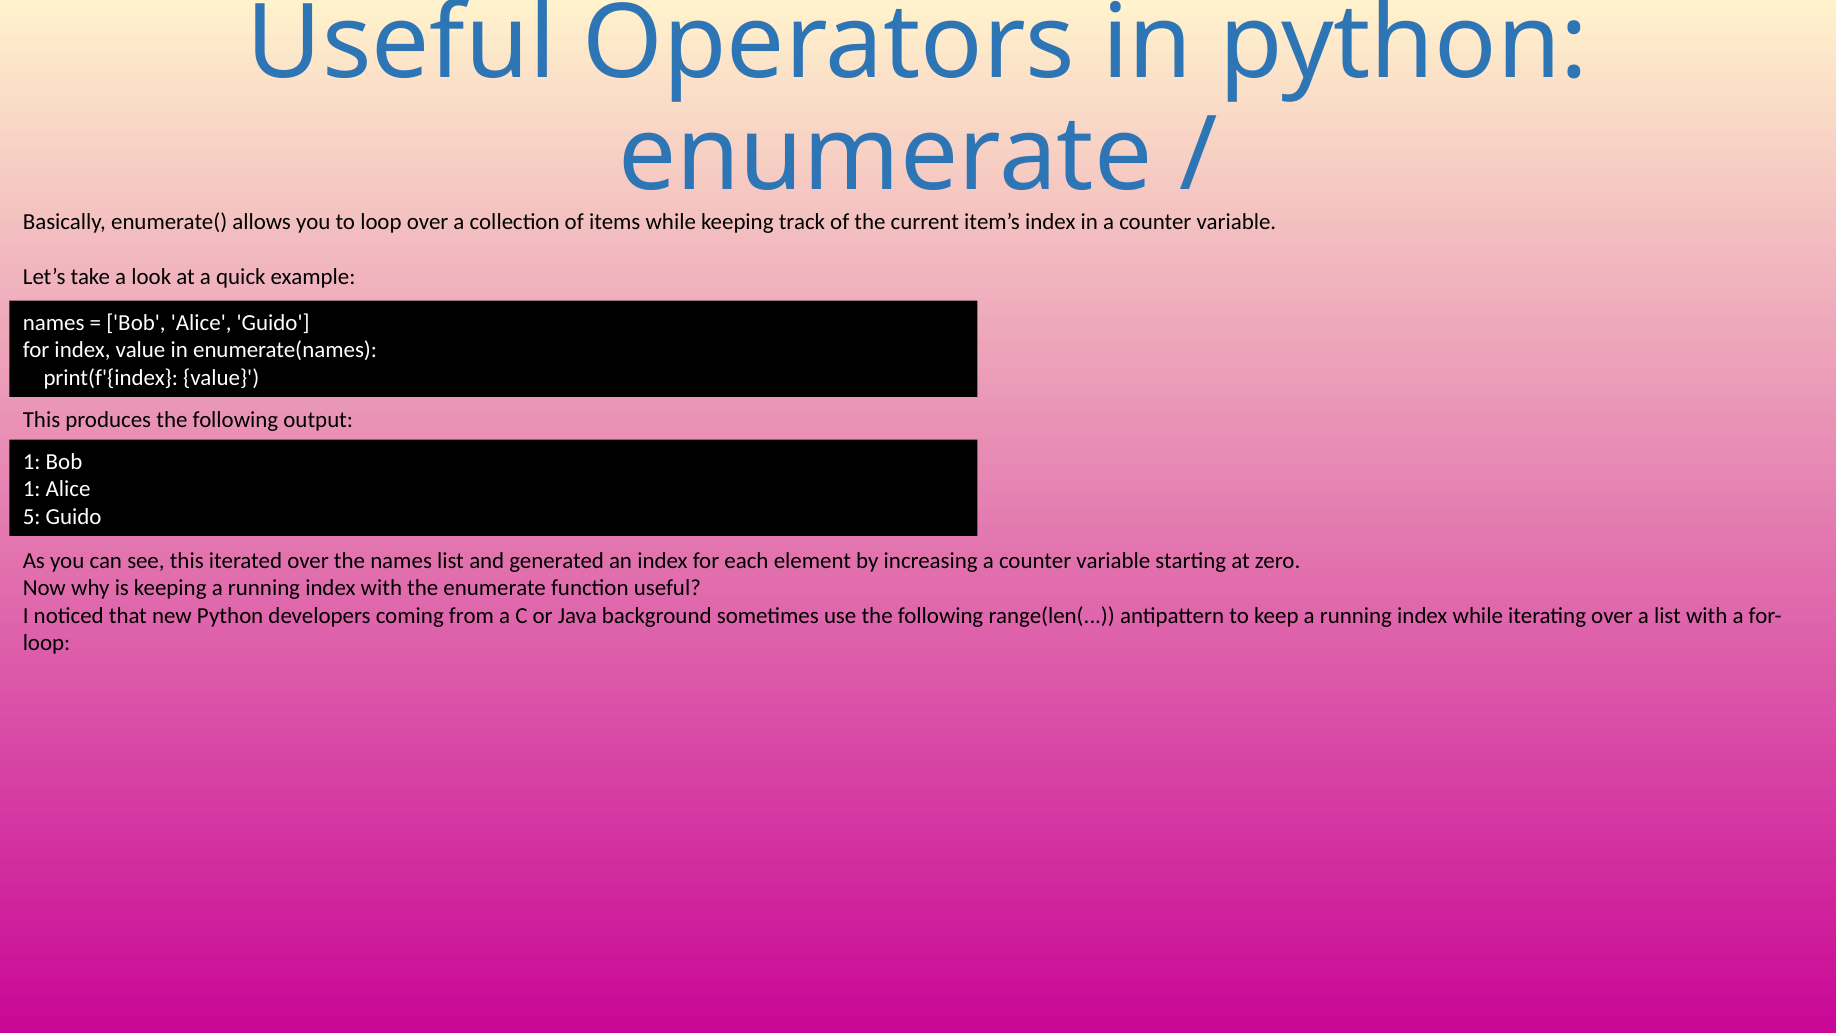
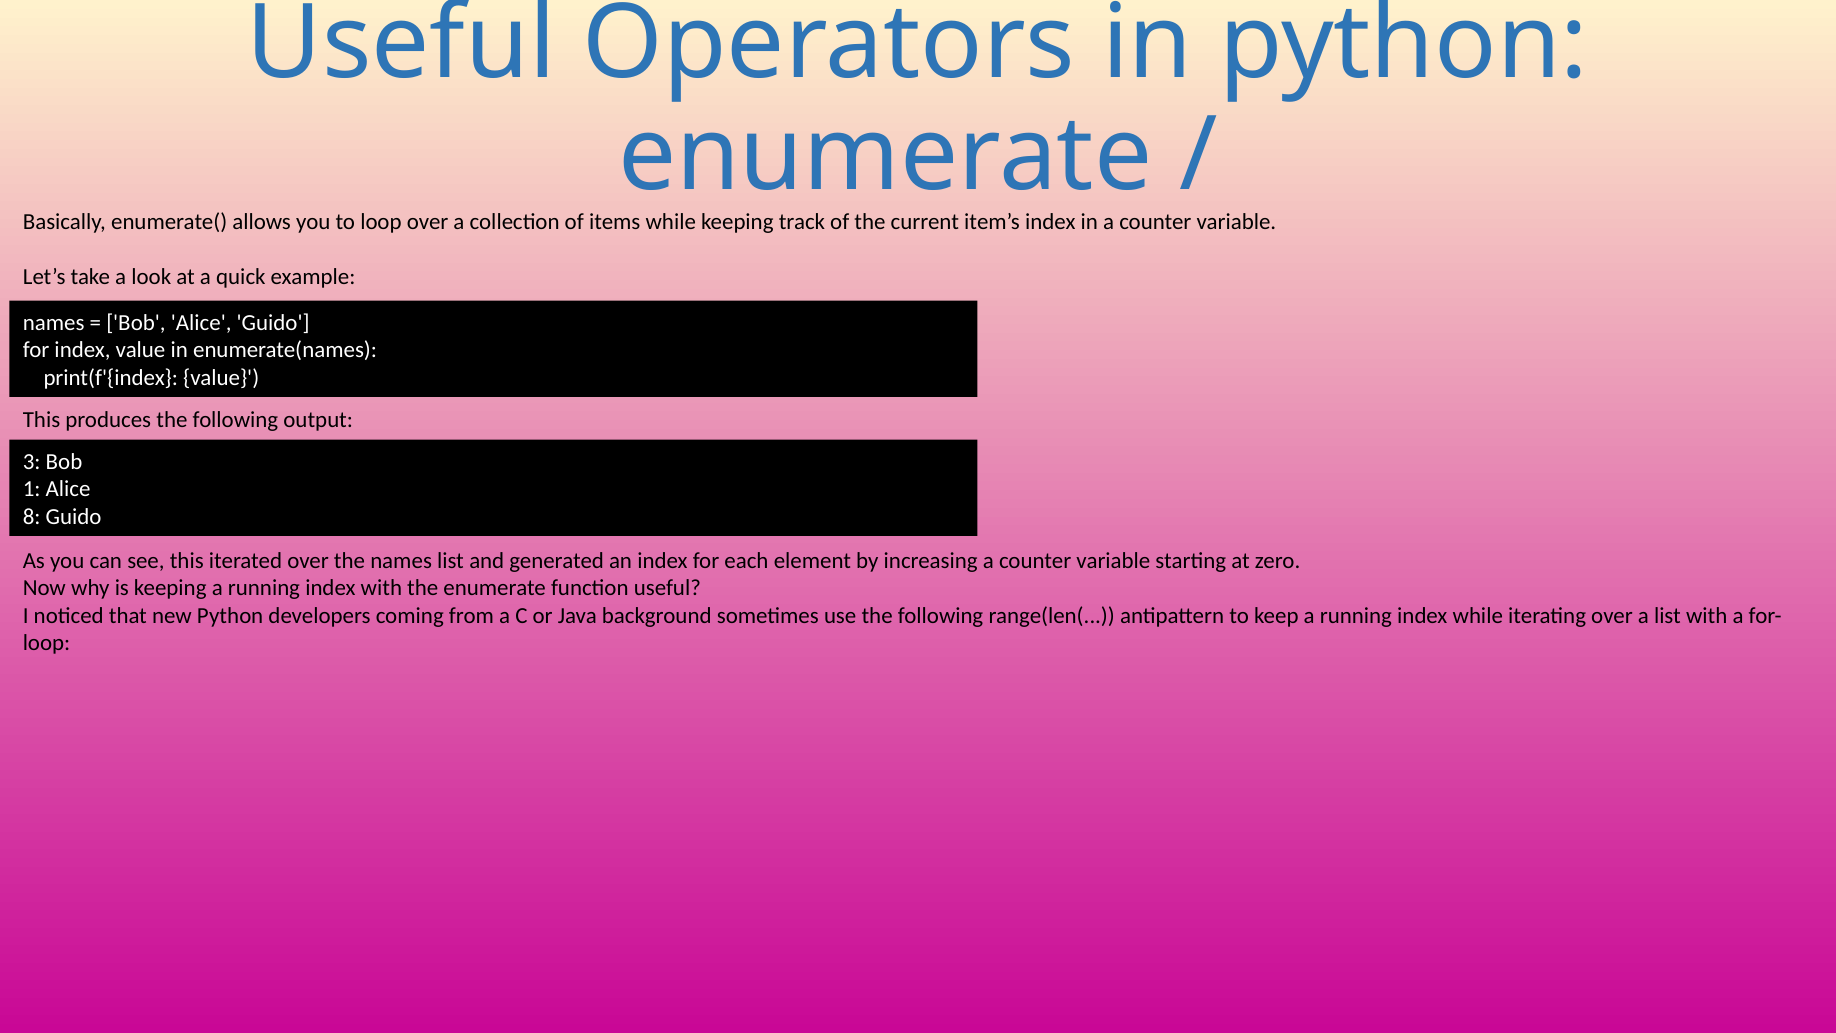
1: 1 -> 3 (32, 462)
5: 5 -> 8 (32, 517)
